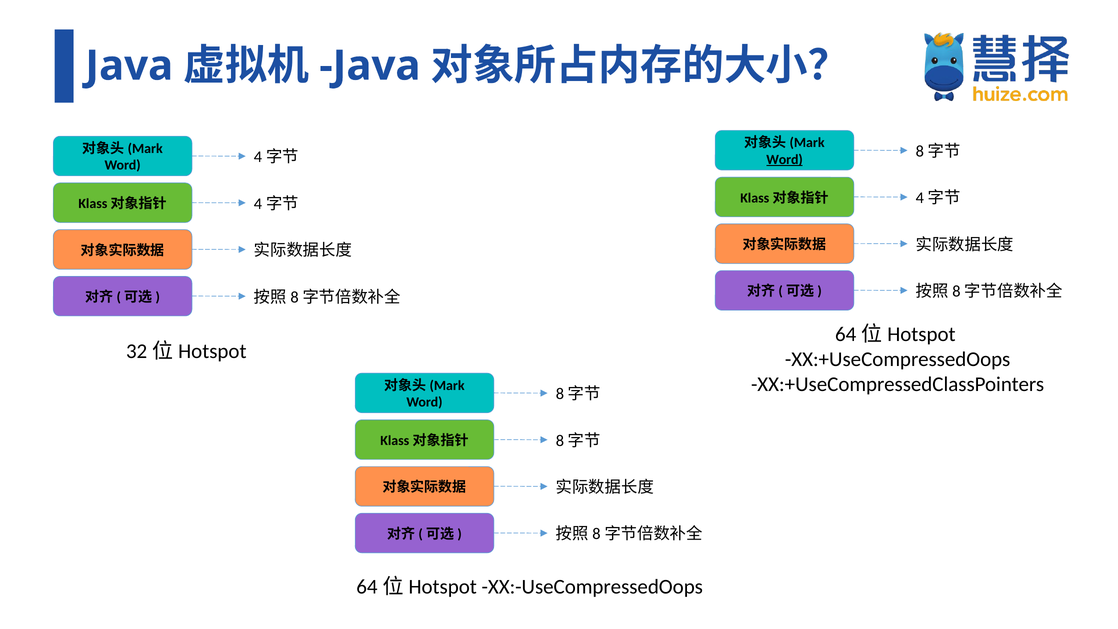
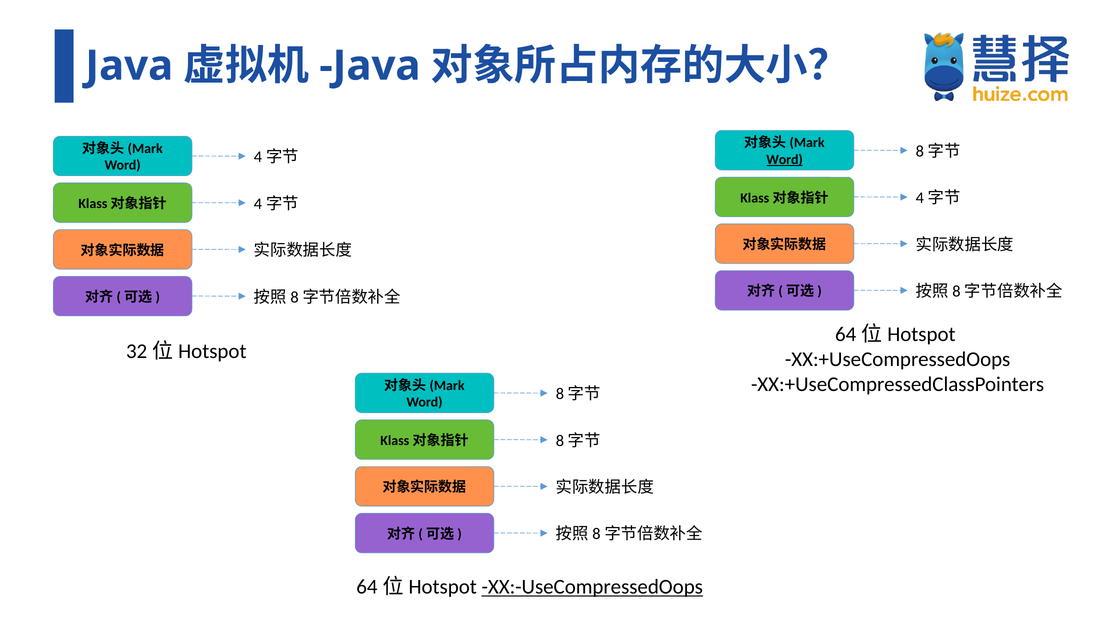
XX:-UseCompressedOops underline: none -> present (592, 587)
